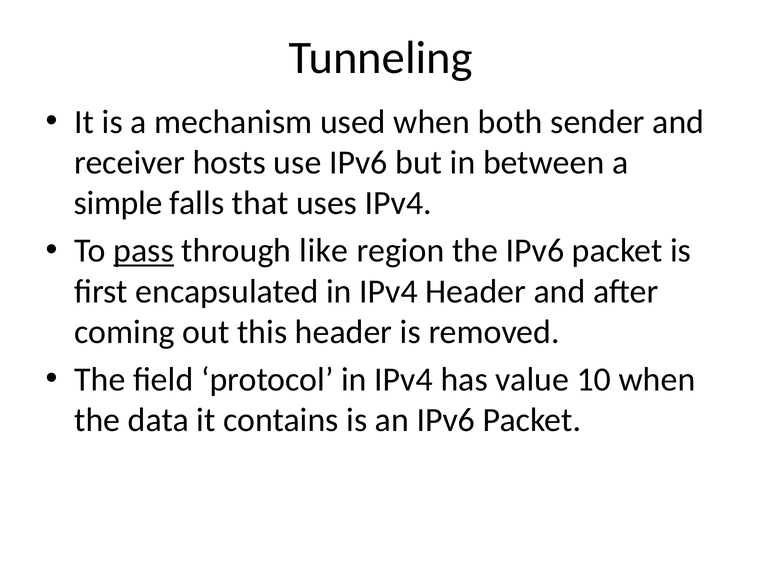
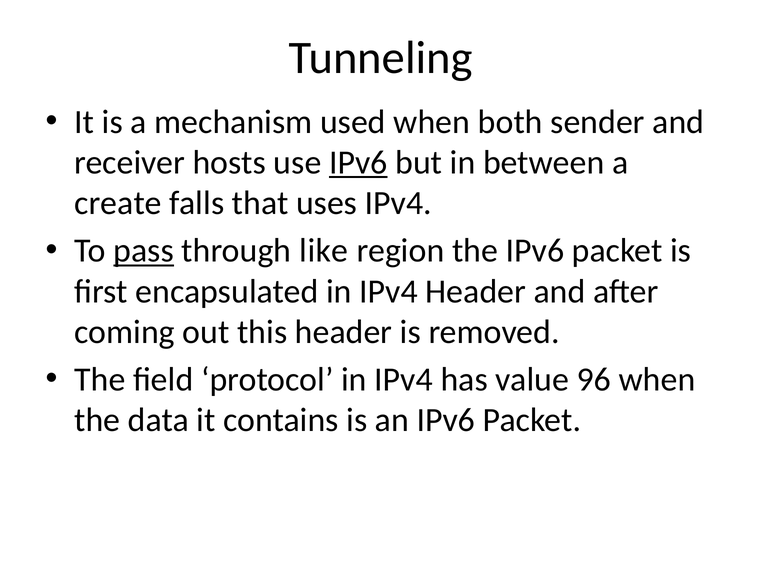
IPv6 underline: none -> present (358, 162)
simple: simple -> create (118, 203)
10: 10 -> 96 (594, 379)
